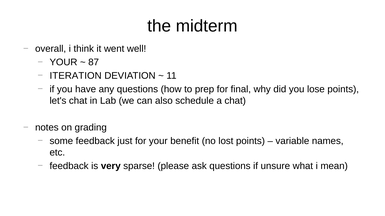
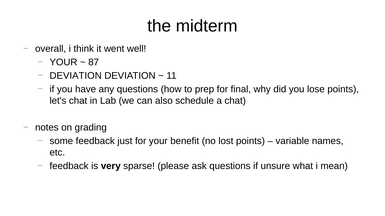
ITERATION: ITERATION -> DEVIATION (76, 76)
